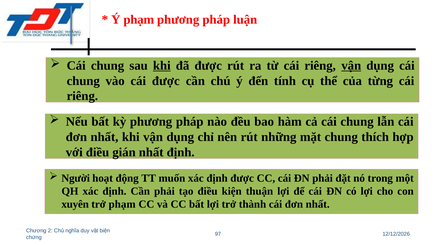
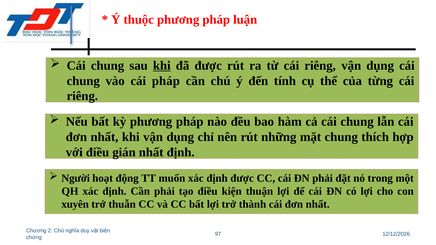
Ý phạm: phạm -> thuộc (139, 20)
vận underline: present -> none (351, 66)
cái được: được -> pháp (166, 81)
trở phạm: phạm -> thuẫn (122, 204)
